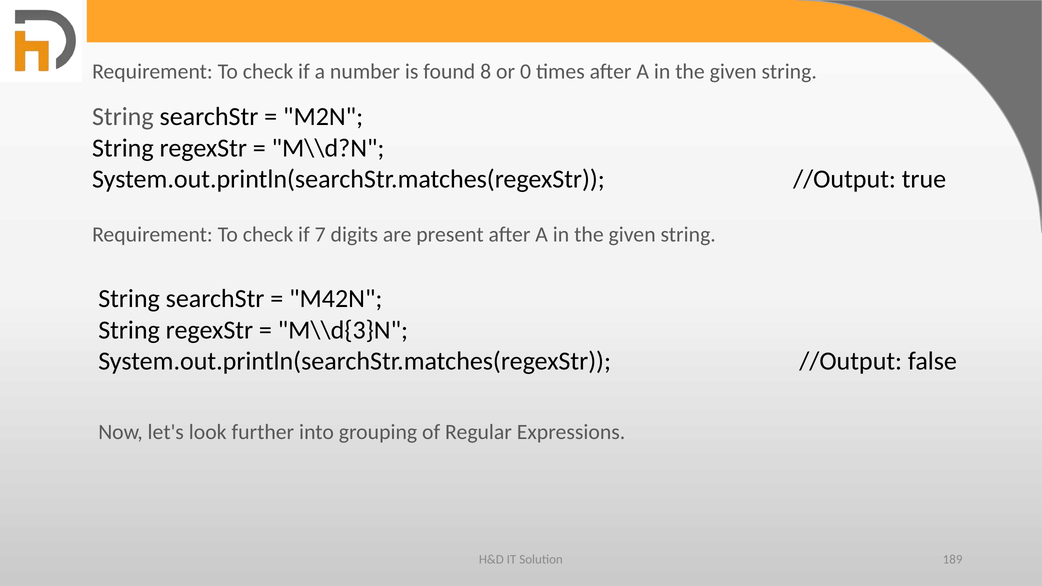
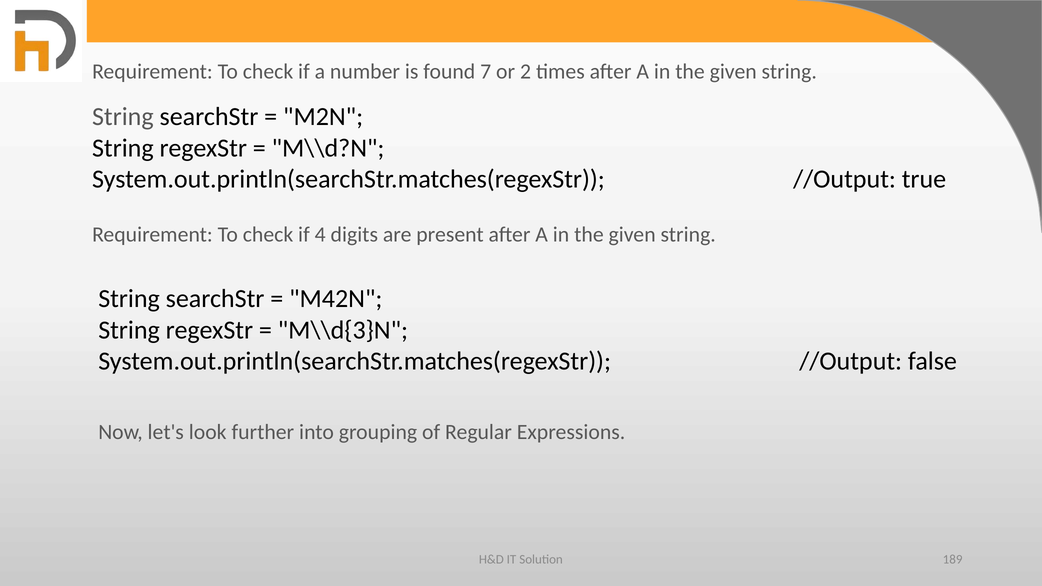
8: 8 -> 7 (486, 72)
0: 0 -> 2 (526, 72)
7: 7 -> 4 (320, 235)
